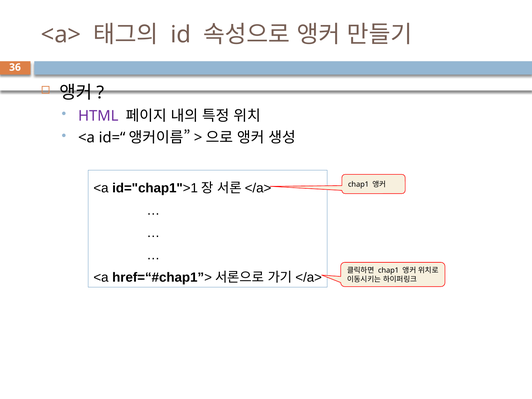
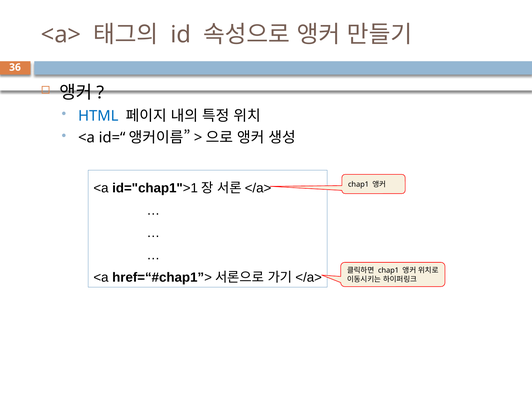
HTML colour: purple -> blue (98, 116)
